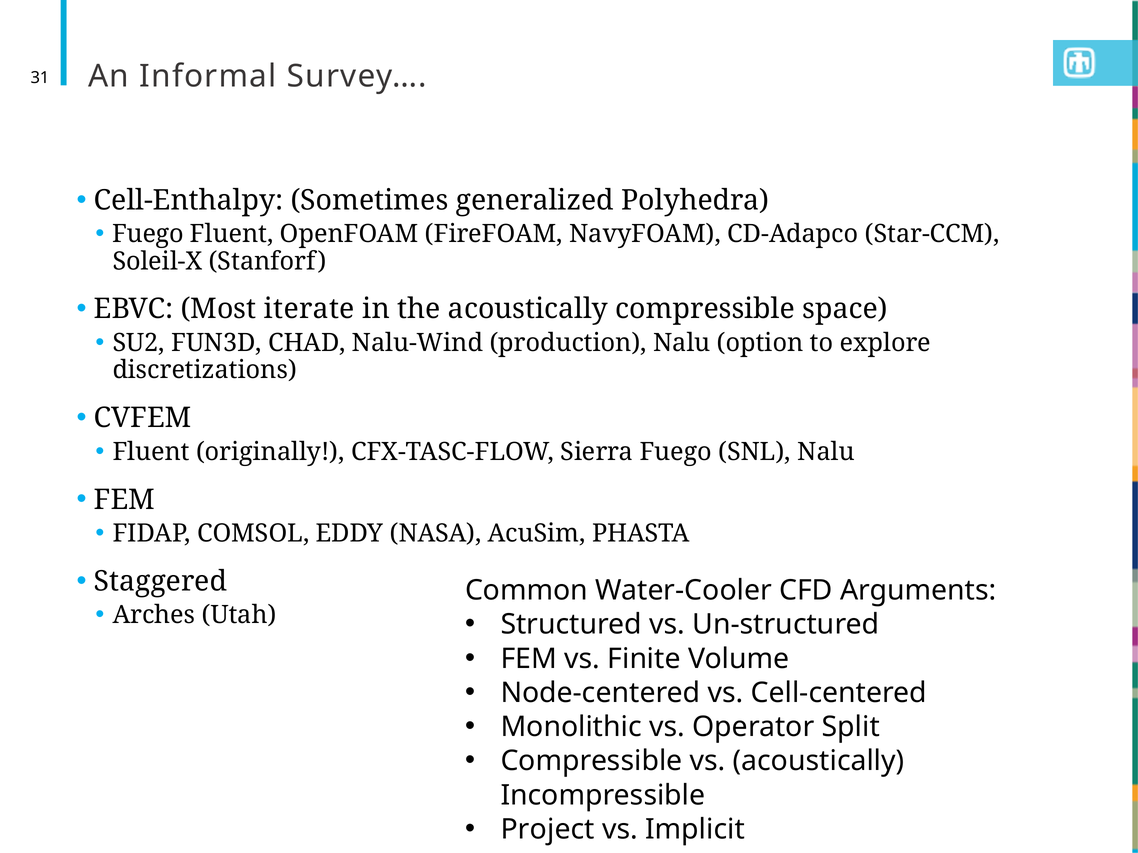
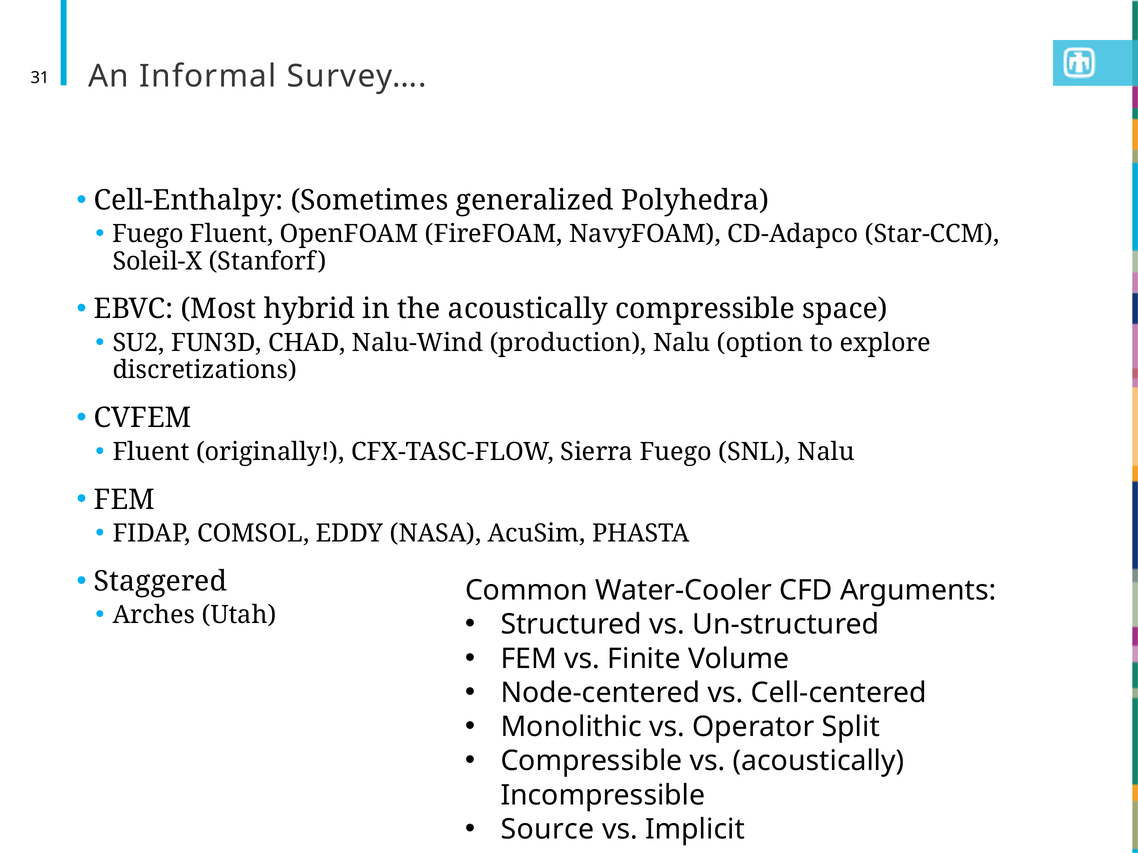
iterate: iterate -> hybrid (309, 309)
Project: Project -> Source (548, 830)
